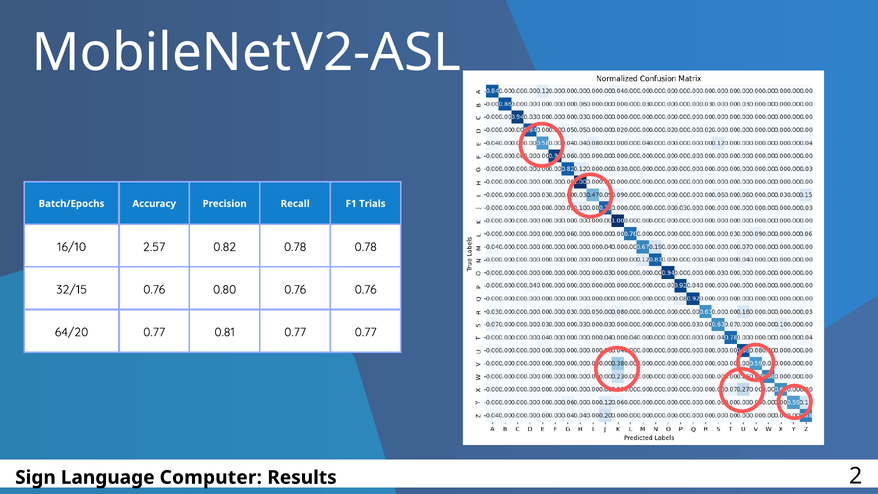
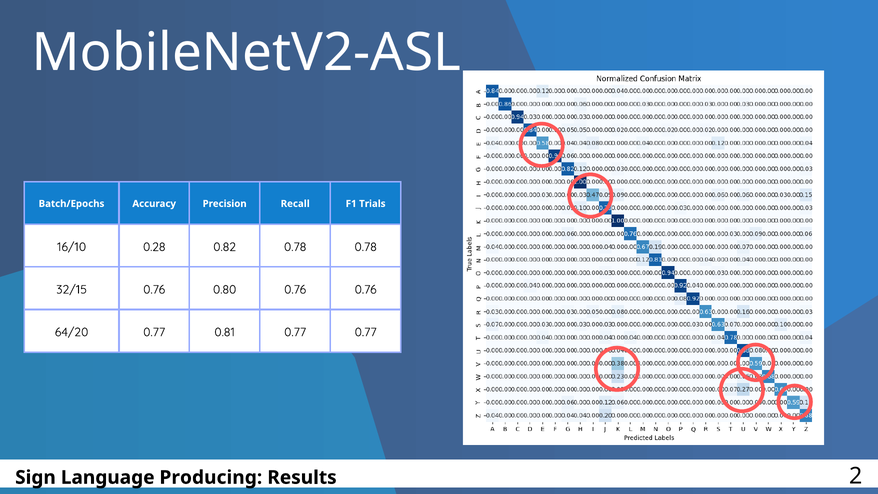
2.57: 2.57 -> 0.28 (154, 247)
Computer: Computer -> Producing (211, 477)
